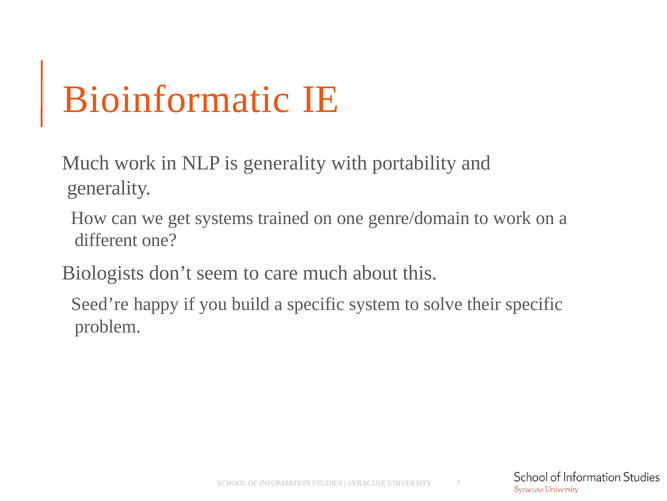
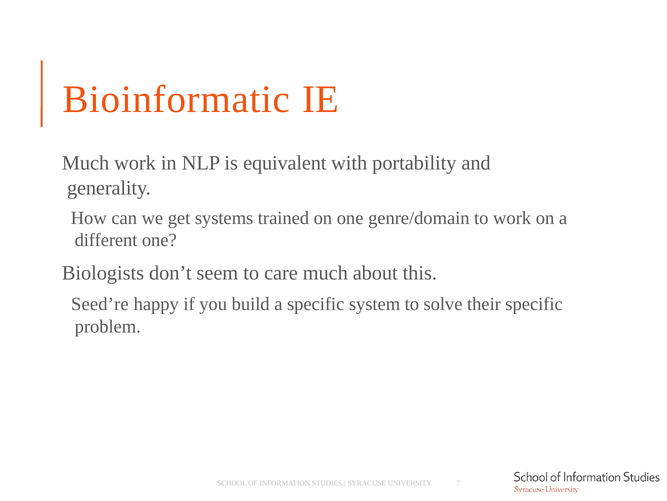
is generality: generality -> equivalent (285, 163)
